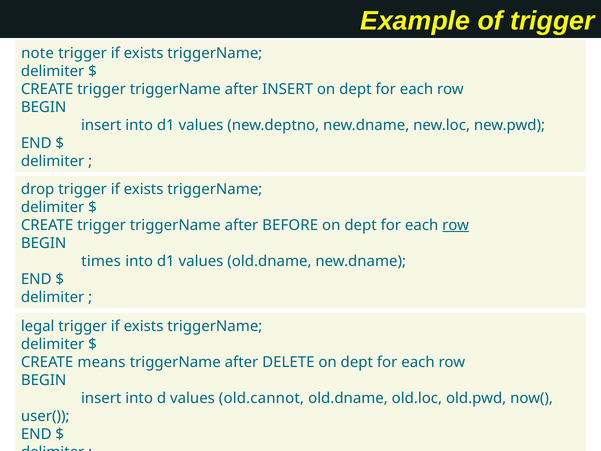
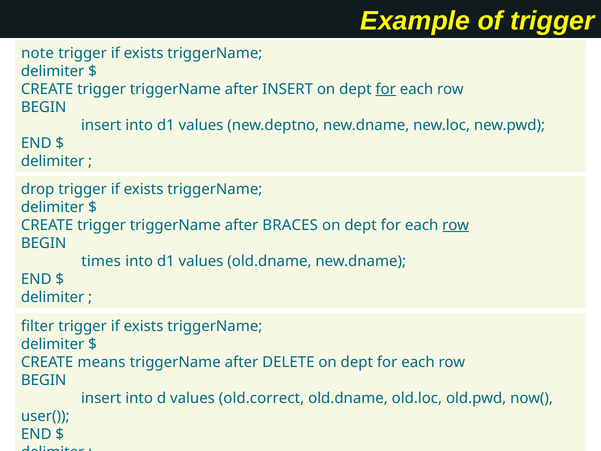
for underline: none -> present (386, 89)
BEFORE: BEFORE -> BRACES (290, 225)
legal: legal -> filter (38, 326)
old.cannot: old.cannot -> old.correct (261, 398)
